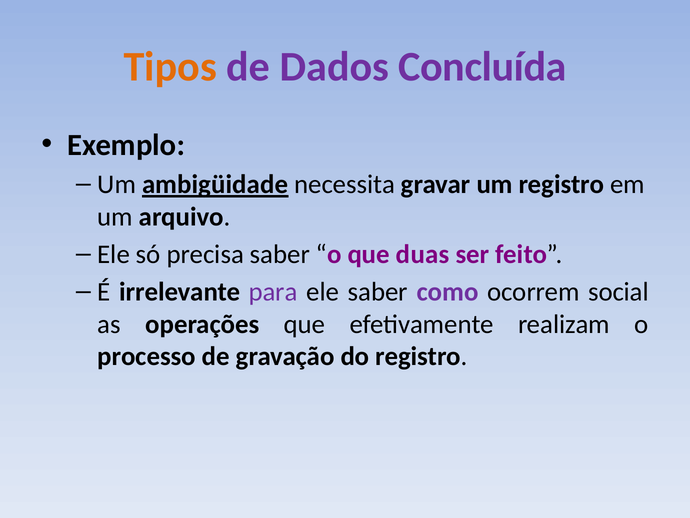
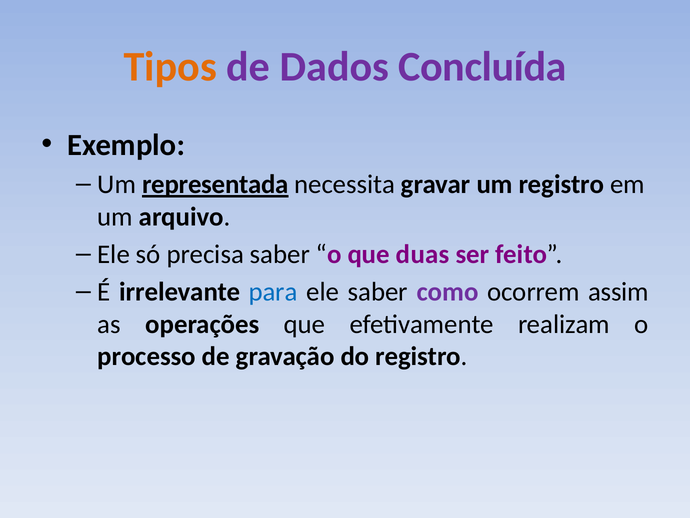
ambigüidade: ambigüidade -> representada (215, 184)
para colour: purple -> blue (273, 292)
social: social -> assim (619, 292)
